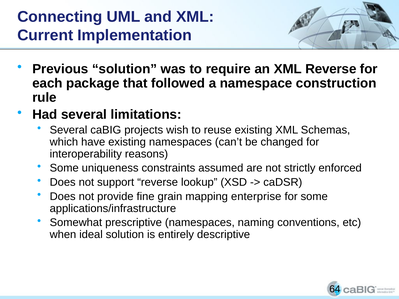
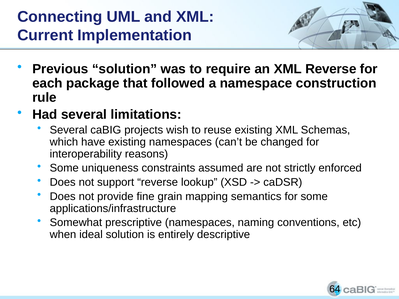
enterprise: enterprise -> semantics (256, 197)
